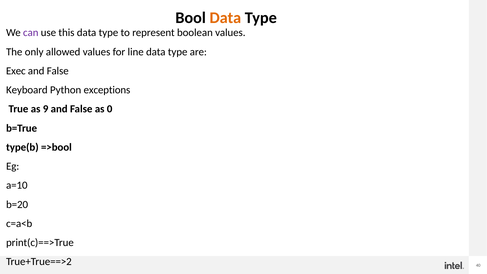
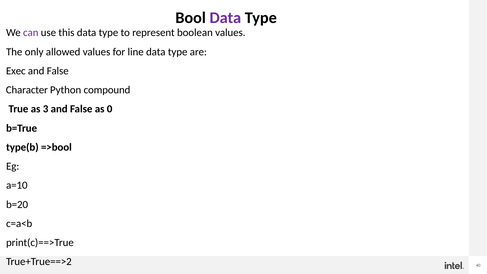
Data colour: orange -> purple (225, 18)
Keyboard: Keyboard -> Character (27, 90)
exceptions: exceptions -> compound (107, 90)
9: 9 -> 3 (46, 109)
